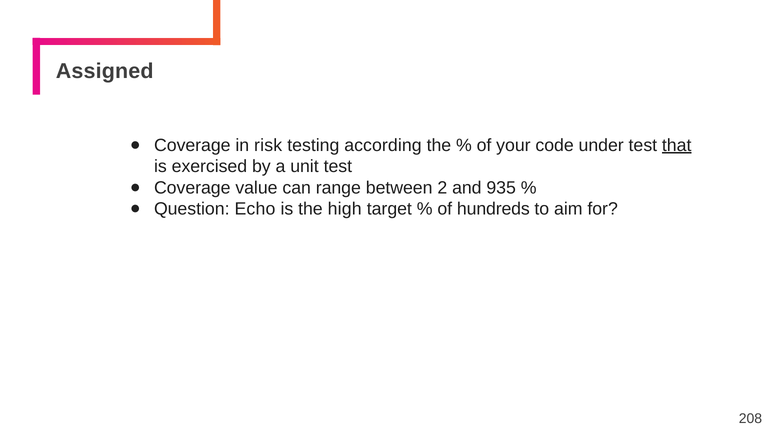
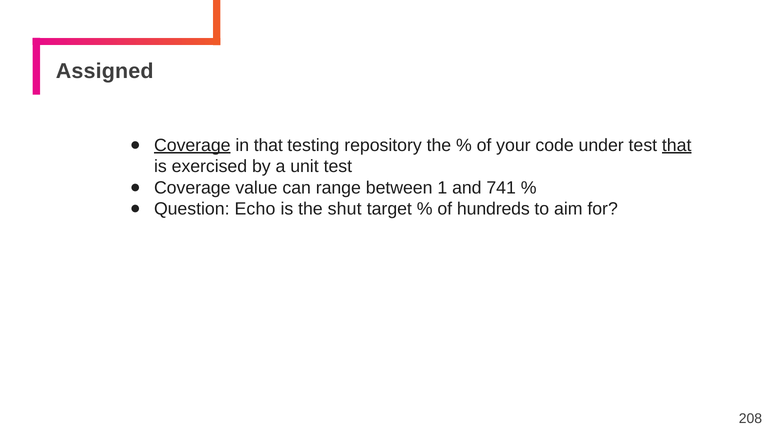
Coverage underline: none -> present (192, 145)
in risk: risk -> that (268, 145)
according: according -> repository (383, 145)
2: 2 -> 1 (442, 188)
935: 935 -> 741 (501, 188)
high: high -> shut (345, 209)
